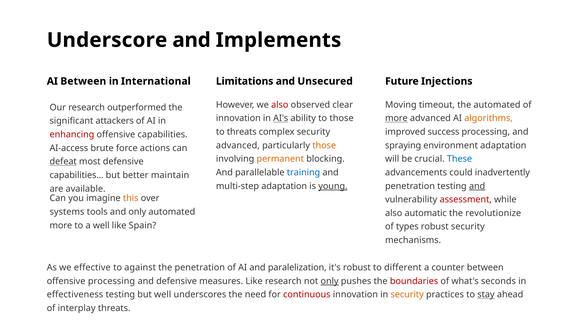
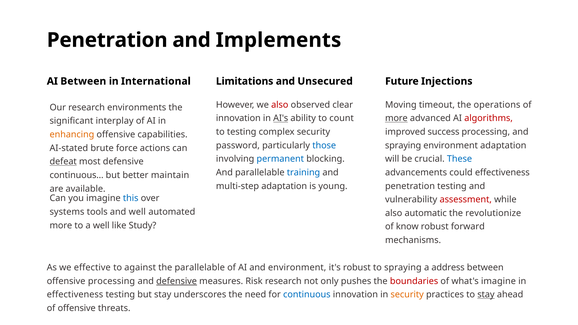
Underscore: Underscore -> Penetration (107, 40)
the automated: automated -> operations (497, 105)
outperformed: outperformed -> environments (137, 107)
to those: those -> count (342, 118)
algorithms colour: orange -> red (489, 118)
attackers: attackers -> interplay (115, 121)
to threats: threats -> testing (242, 132)
enhancing colour: red -> orange (72, 135)
advanced: advanced -> password (238, 145)
those colour: orange -> blue (324, 145)
AI-access: AI-access -> AI-stated (69, 148)
permanent colour: orange -> blue (280, 159)
could inadvertently: inadvertently -> effectiveness (502, 173)
capabilities…: capabilities… -> continuous… (77, 175)
young underline: present -> none (333, 186)
and underline: present -> none (477, 186)
this colour: orange -> blue (131, 198)
and only: only -> well (137, 212)
Spain: Spain -> Study (142, 225)
types: types -> know (407, 227)
robust security: security -> forward (468, 227)
the penetration: penetration -> parallelable (200, 268)
and paralelization: paralelization -> environment (297, 268)
to different: different -> spraying (403, 268)
counter: counter -> address (448, 268)
defensive underline: none -> present (177, 281)
measures Like: Like -> Risk (254, 281)
only underline: present -> none (330, 281)
what's seconds: seconds -> imagine (498, 281)
but well: well -> stay (163, 295)
continuous colour: red -> blue (307, 295)
of interplay: interplay -> offensive (77, 308)
